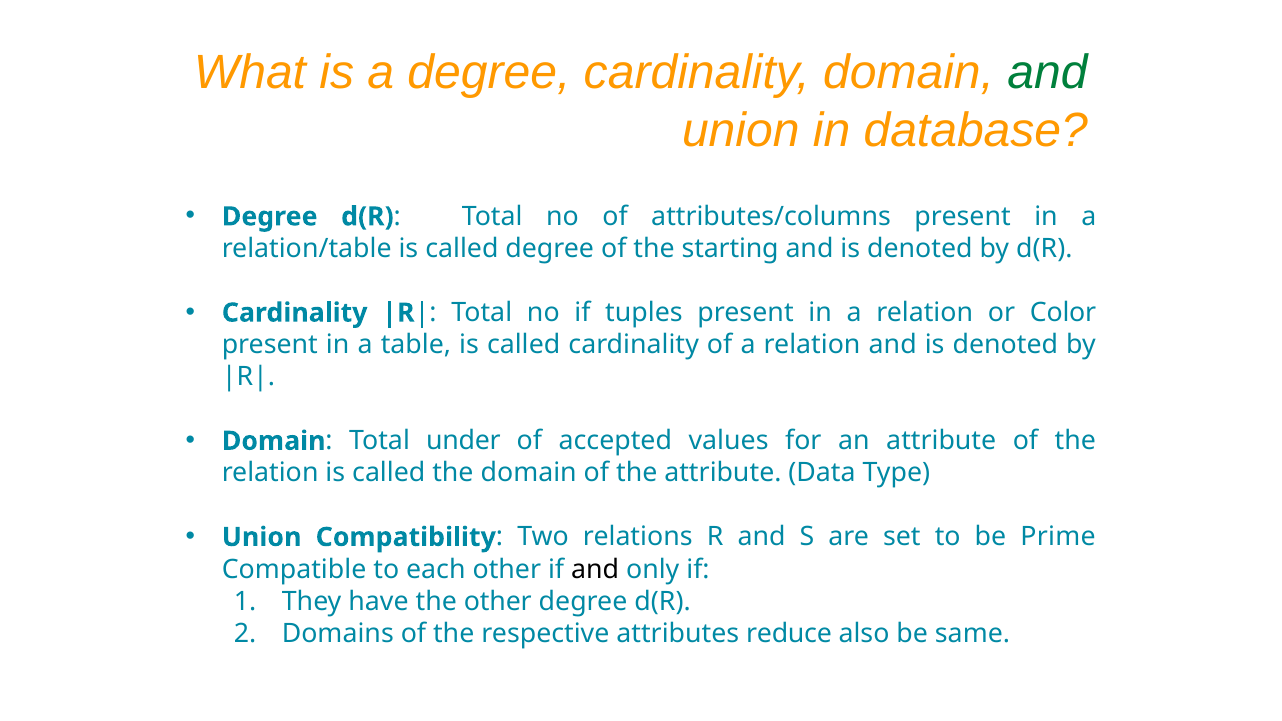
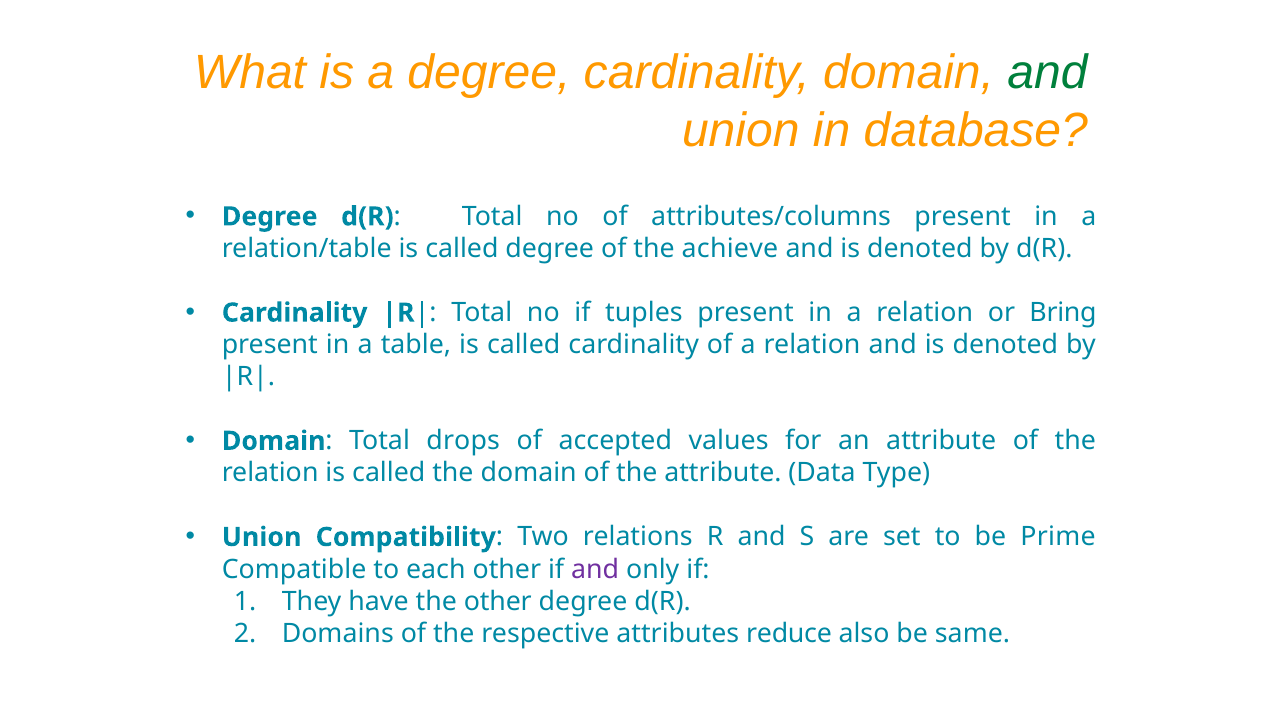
starting: starting -> achieve (730, 249)
Color: Color -> Bring (1063, 313)
under: under -> drops (463, 441)
and colour: black -> purple (595, 569)
